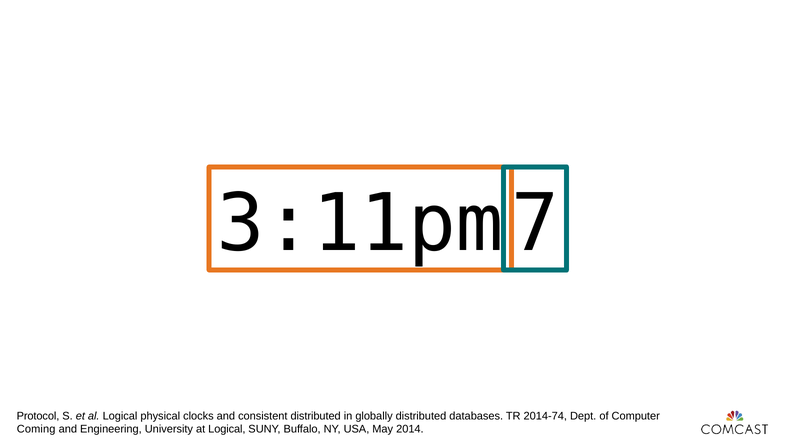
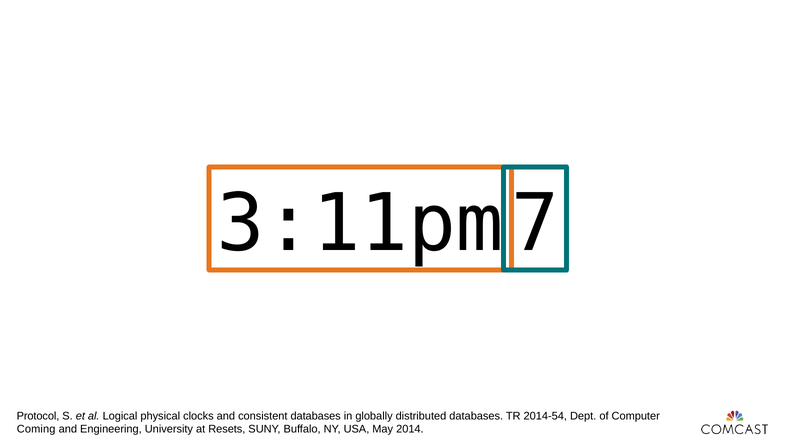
consistent distributed: distributed -> databases (316, 416)
2014-74: 2014-74 -> 2014-54 (545, 416)
at Logical: Logical -> Resets (227, 429)
